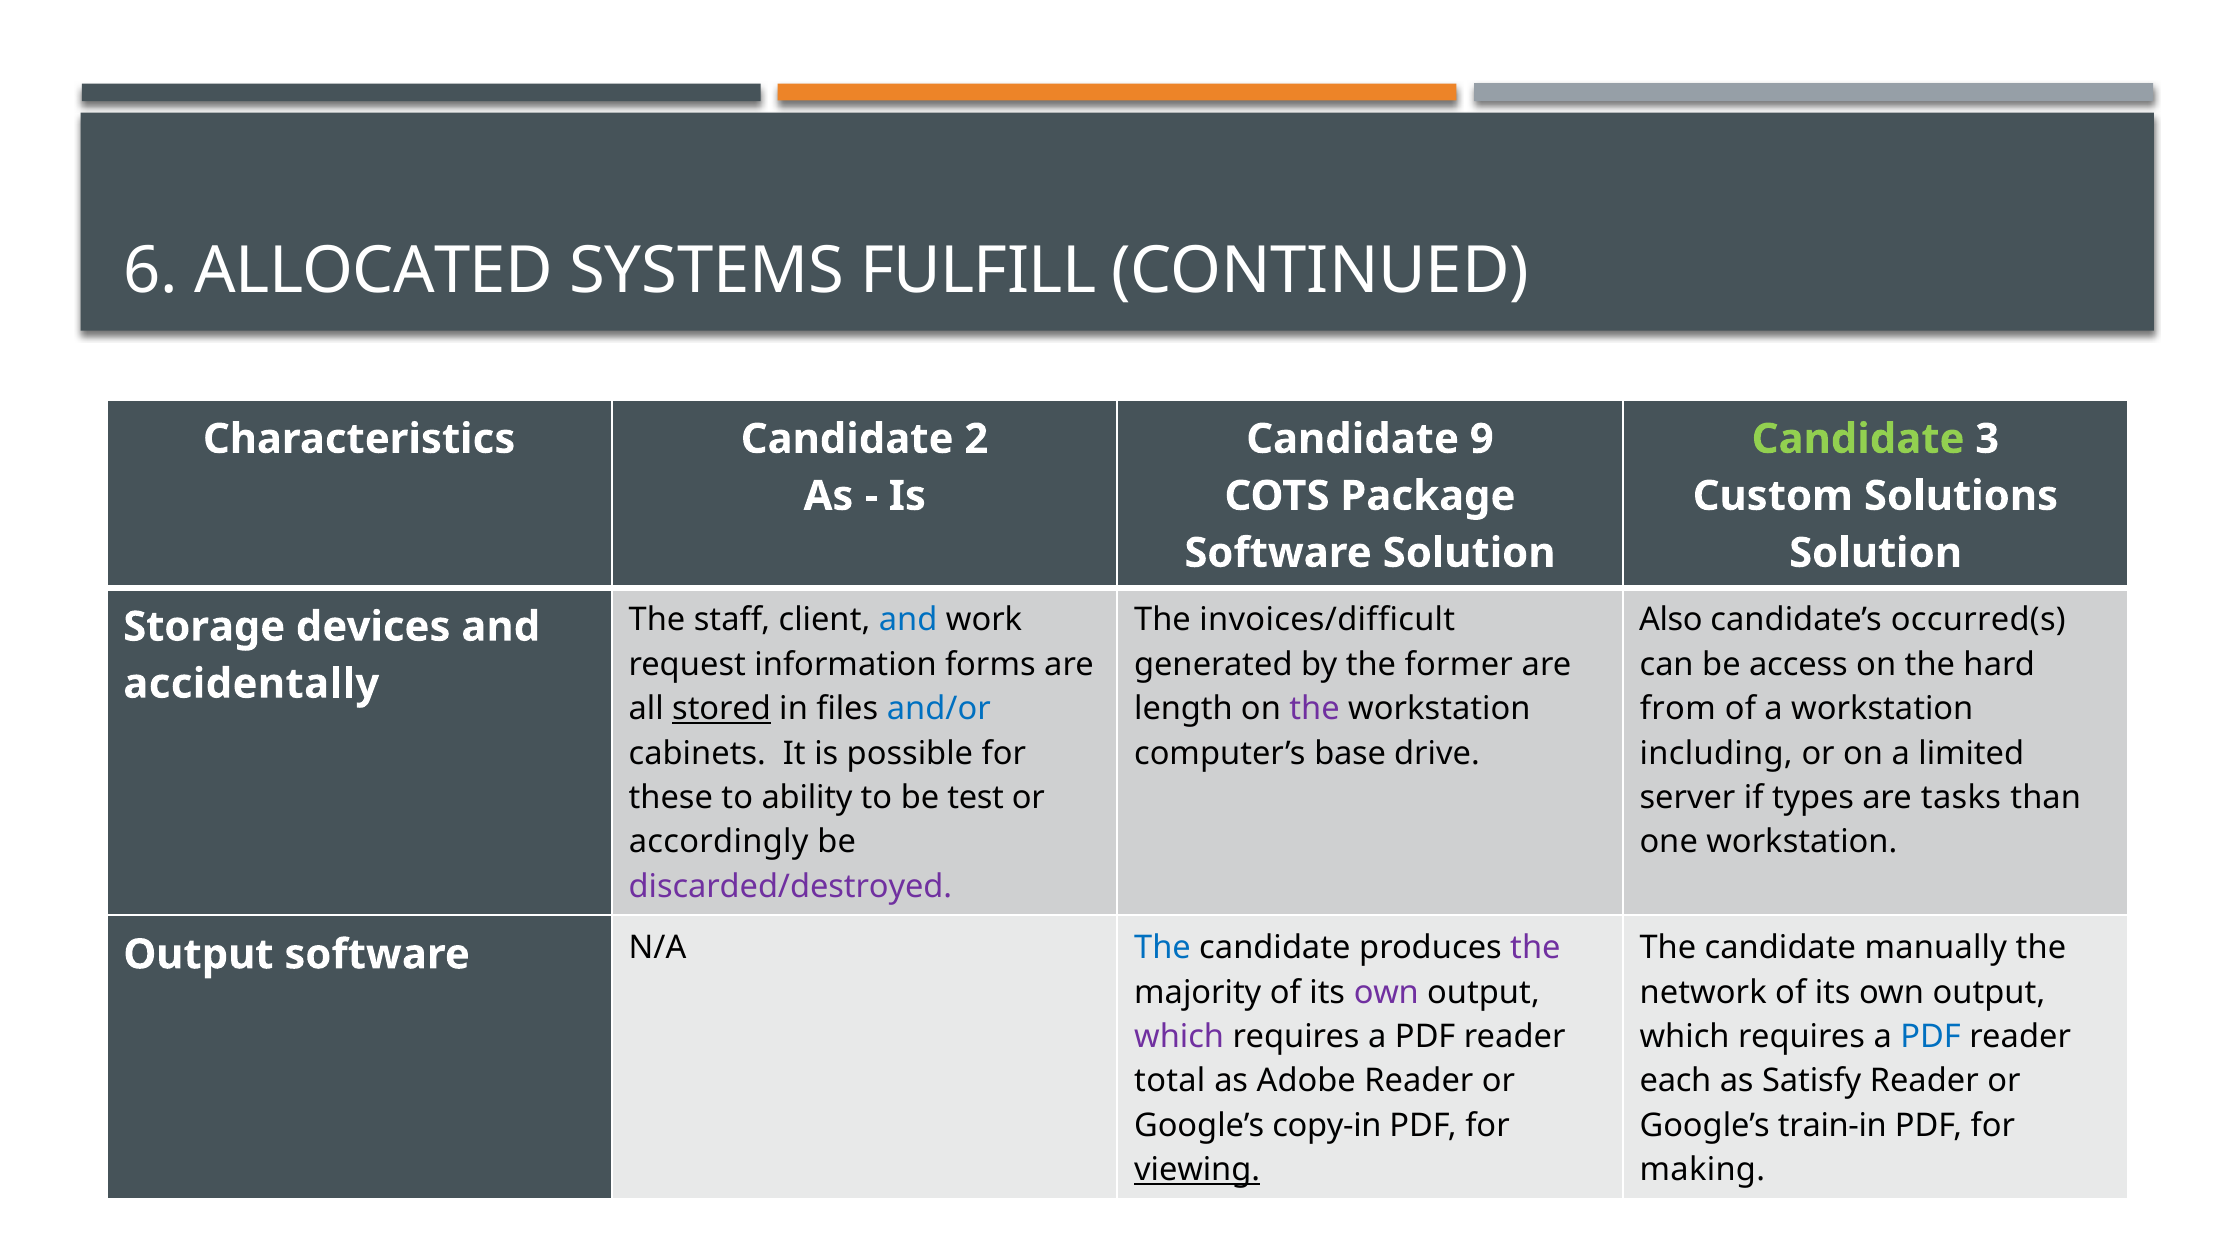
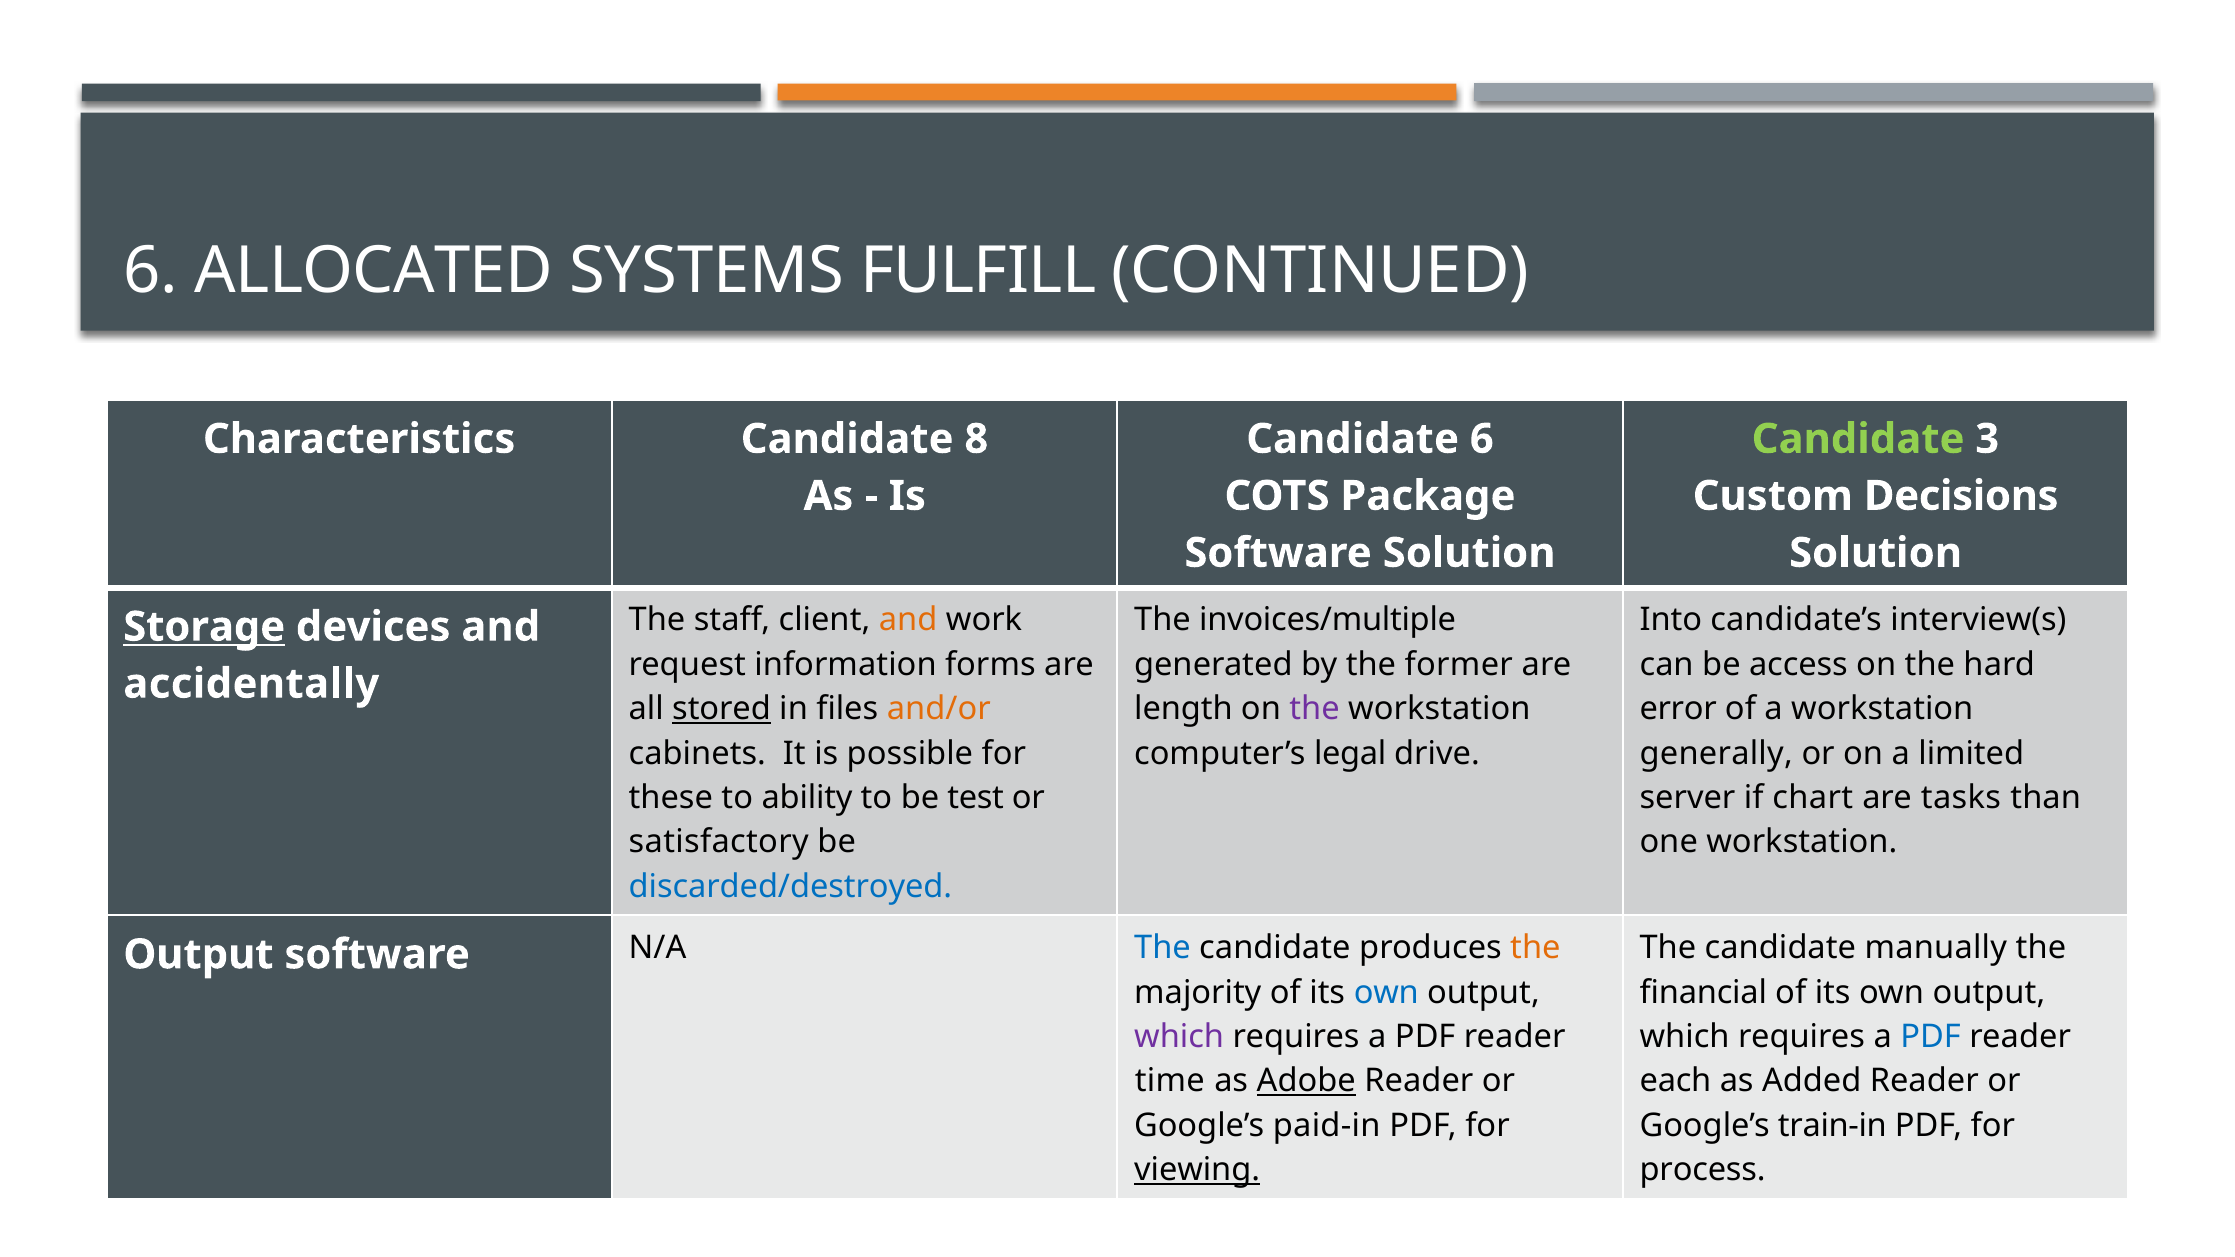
2: 2 -> 8 (976, 439)
Candidate 9: 9 -> 6 (1482, 439)
Solutions: Solutions -> Decisions (1961, 496)
and colour: blue -> orange (908, 620)
invoices/difficult: invoices/difficult -> invoices/multiple (1328, 620)
Also: Also -> Into (1671, 620)
occurred(s: occurred(s -> interview(s (1978, 620)
Storage underline: none -> present (204, 627)
and/or colour: blue -> orange (939, 709)
from: from -> error (1678, 709)
base: base -> legal (1350, 754)
including: including -> generally (1716, 754)
types: types -> chart (1813, 798)
accordingly: accordingly -> satisfactory (719, 842)
discarded/destroyed colour: purple -> blue (790, 887)
the colour: purple -> orange (1535, 948)
own colour: purple -> blue (1386, 992)
network: network -> financial (1703, 992)
total: total -> time (1170, 1081)
Adobe underline: none -> present (1306, 1081)
Satisfy: Satisfy -> Added (1812, 1081)
copy-in: copy-in -> paid-in (1327, 1126)
making: making -> process (1703, 1170)
